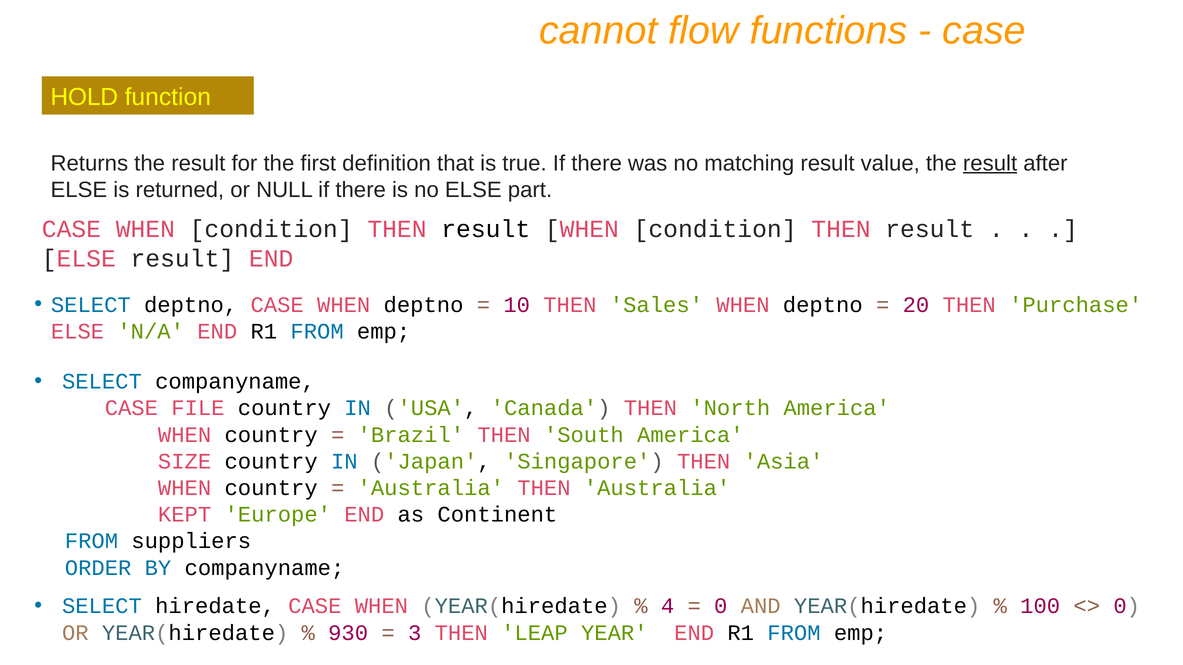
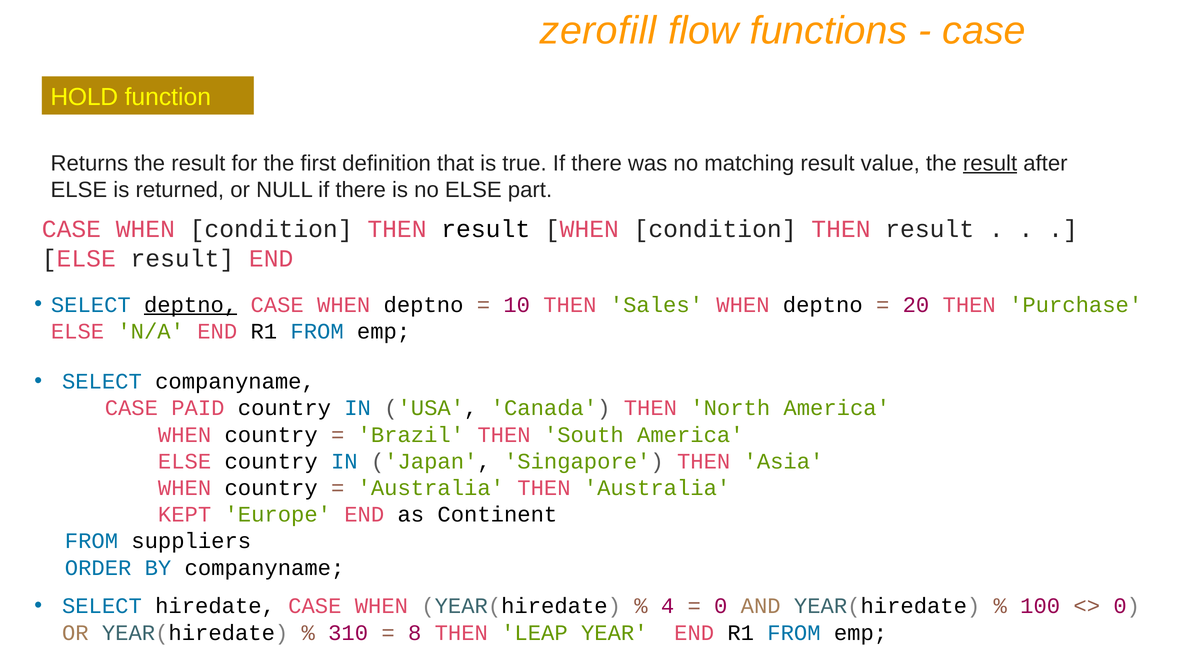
cannot: cannot -> zerofill (598, 31)
deptno underline: none -> present (191, 305)
FILE: FILE -> PAID (198, 408)
SIZE: SIZE -> ELSE (185, 462)
930: 930 -> 310 (348, 633)
3: 3 -> 8 (415, 633)
